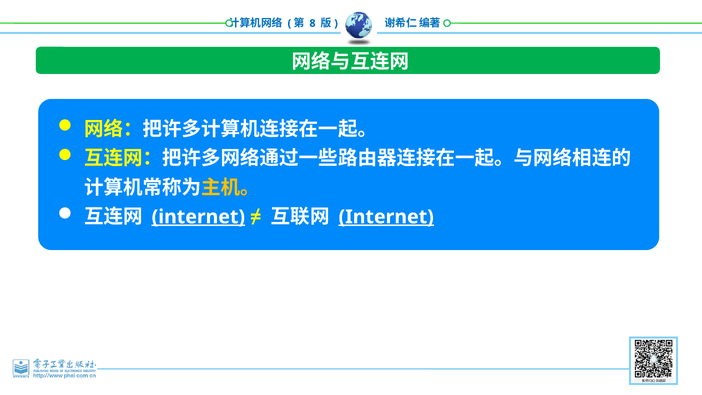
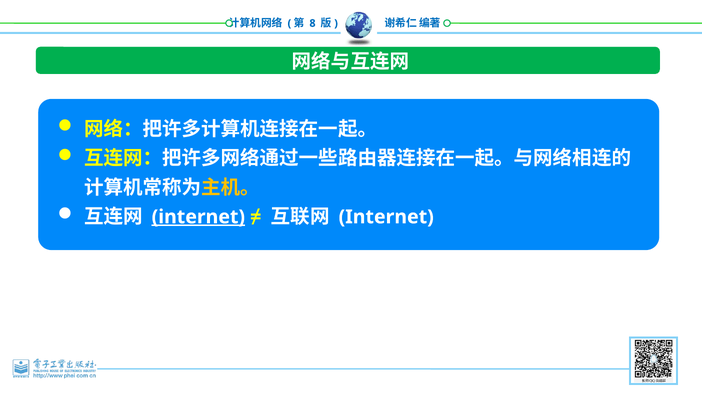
Internet underline: present -> none (386, 217)
